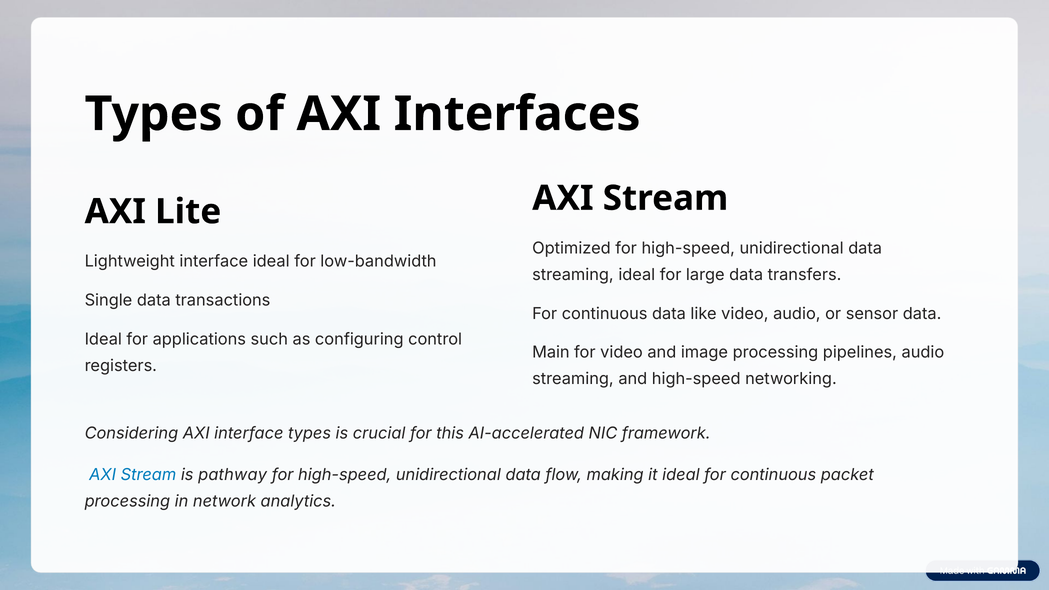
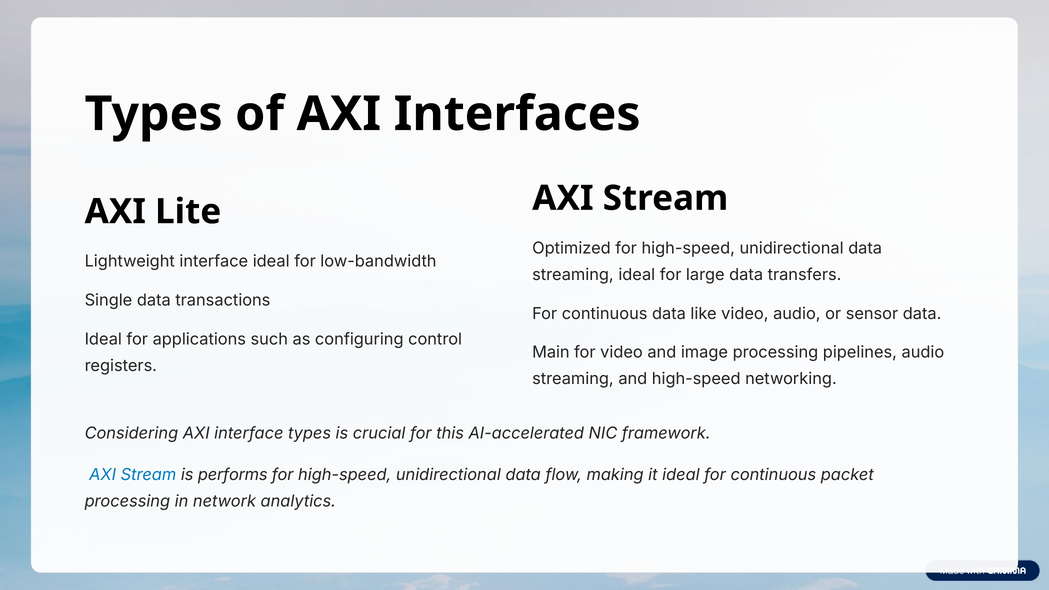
pathway: pathway -> performs (233, 475)
